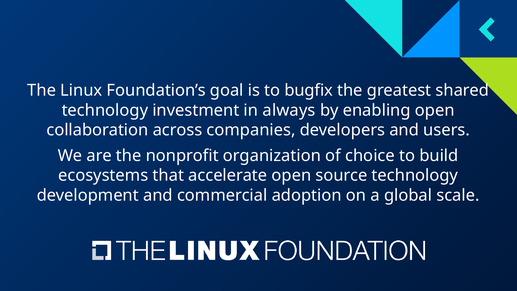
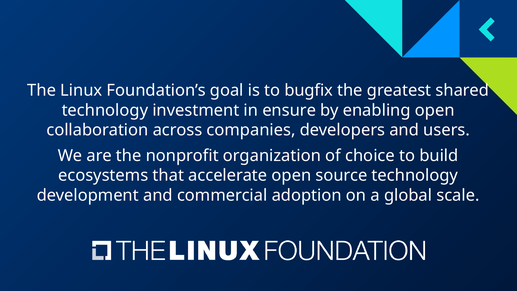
always: always -> ensure (289, 110)
